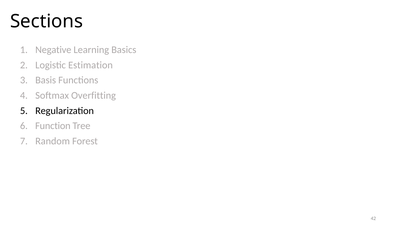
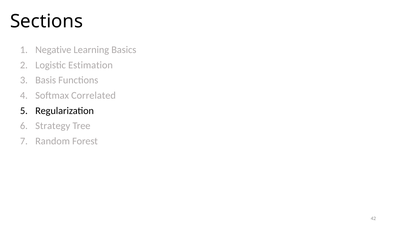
Overfitting: Overfitting -> Correlated (94, 95)
Function: Function -> Strategy (53, 126)
